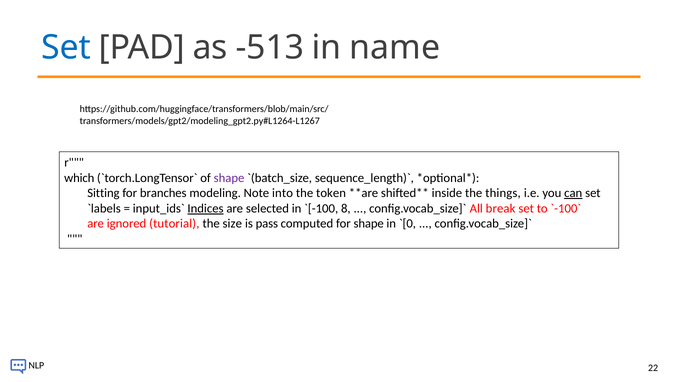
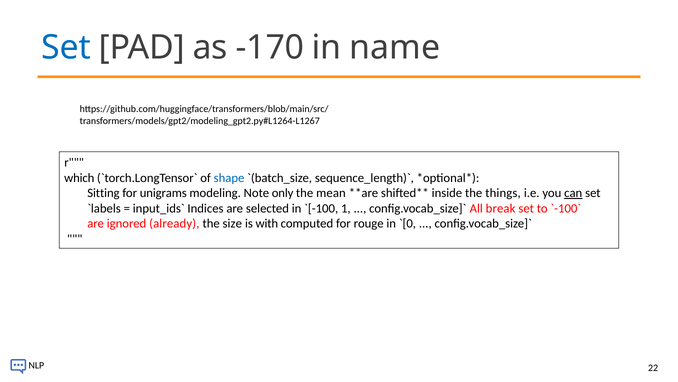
-513: -513 -> -170 (270, 48)
shape colour: purple -> blue (229, 178)
branches: branches -> unigrams (163, 193)
into: into -> only (283, 193)
token: token -> mean (331, 193)
Indices underline: present -> none (206, 208)
8: 8 -> 1 (346, 208)
tutorial: tutorial -> already (174, 223)
pass: pass -> with (267, 223)
for shape: shape -> rouge (369, 223)
